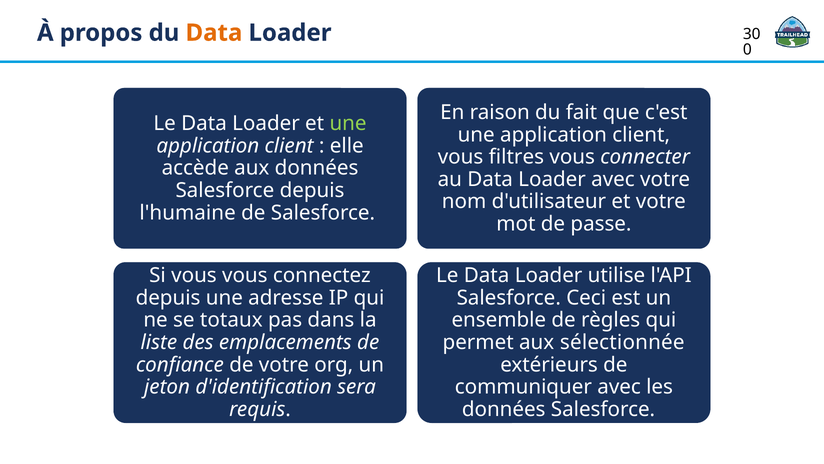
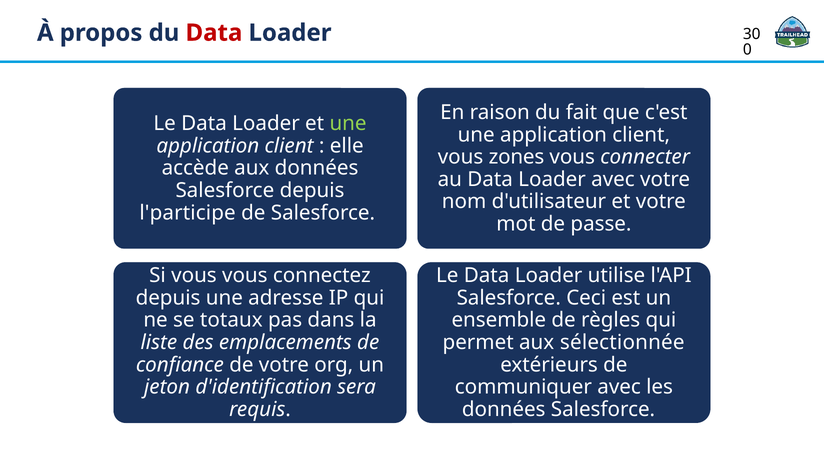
Data colour: orange -> red (214, 33)
filtres: filtres -> zones (516, 157)
l'humaine: l'humaine -> l'participe (188, 212)
